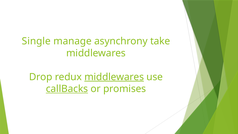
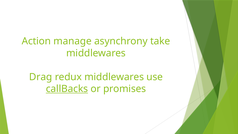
Single: Single -> Action (36, 41)
Drop: Drop -> Drag (41, 77)
middlewares underline: present -> none (114, 77)
